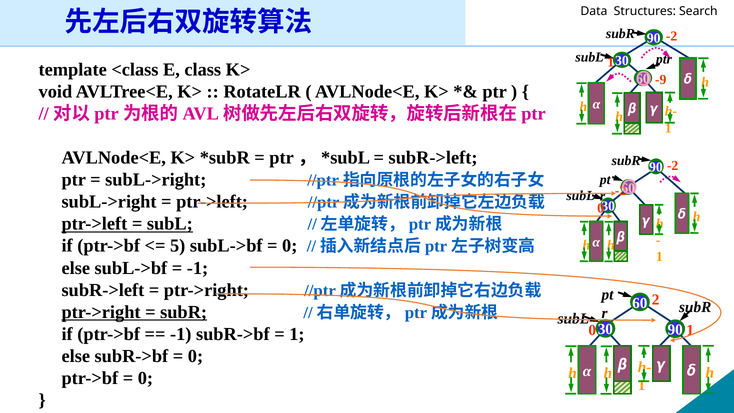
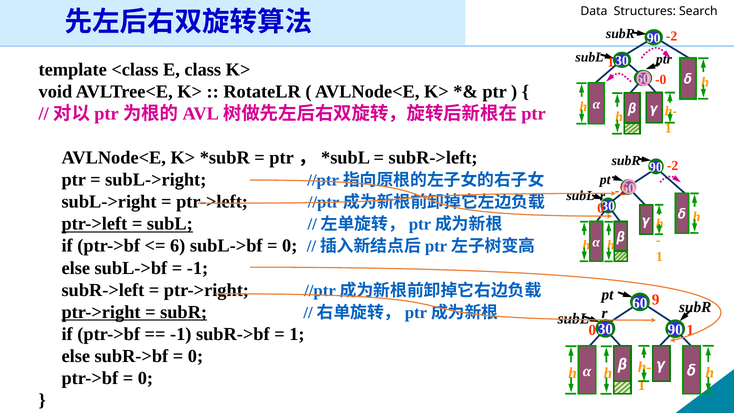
-9: -9 -> -0 (661, 80)
5: 5 -> 6 (178, 246)
2: 2 -> 9 (656, 300)
